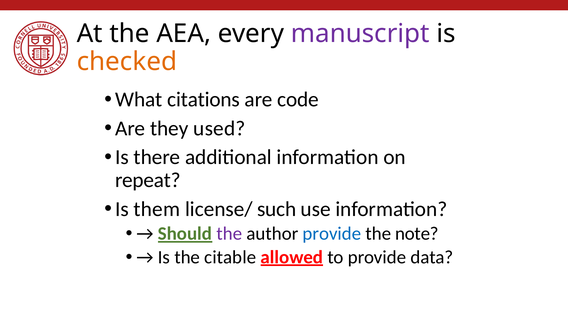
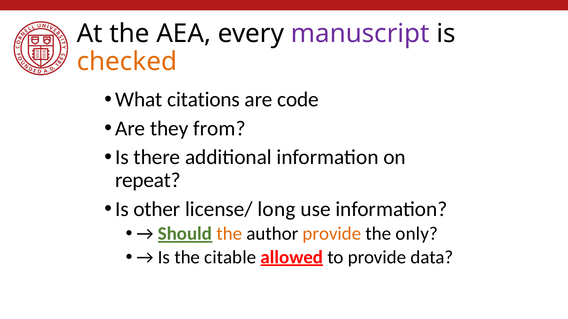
used: used -> from (219, 129)
them: them -> other (157, 209)
such: such -> long (277, 209)
the colour: purple -> orange (229, 234)
provide colour: blue -> orange (332, 234)
note: note -> only (417, 234)
